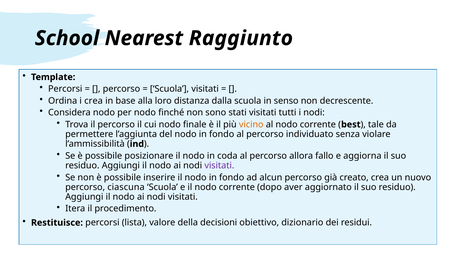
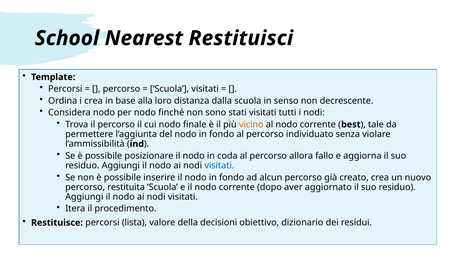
Raggiunto: Raggiunto -> Restituisci (241, 38)
visitati colour: purple -> blue (219, 166)
ciascuna: ciascuna -> restituita (126, 187)
